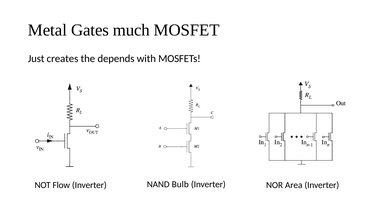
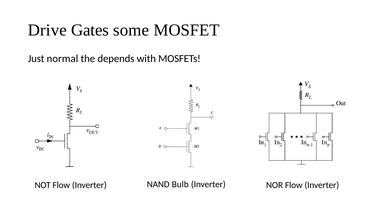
Metal: Metal -> Drive (47, 30)
much: much -> some (131, 30)
creates: creates -> normal (62, 59)
NOR Area: Area -> Flow (294, 185)
